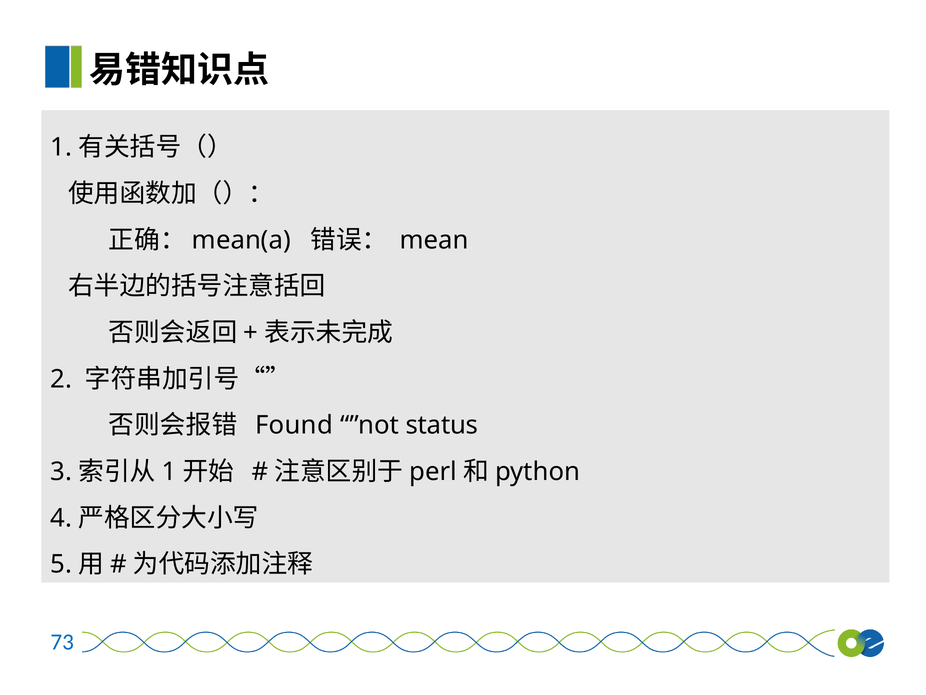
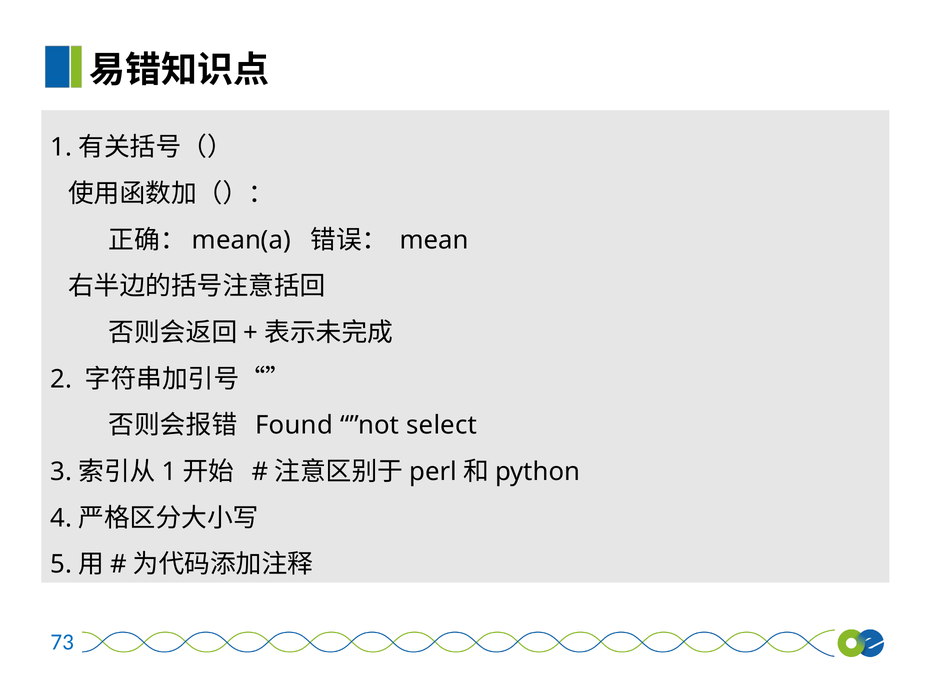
status: status -> select (442, 425)
